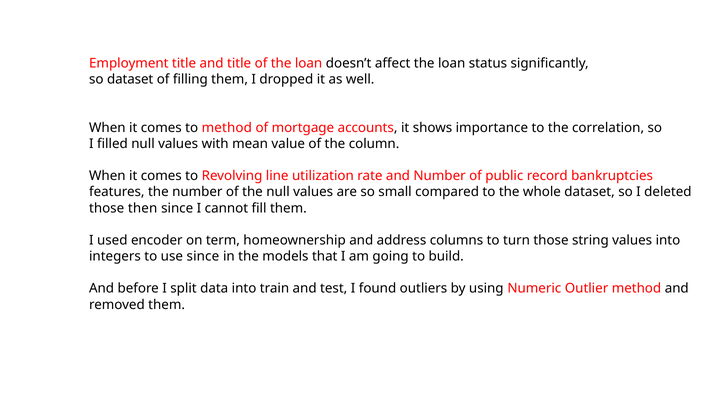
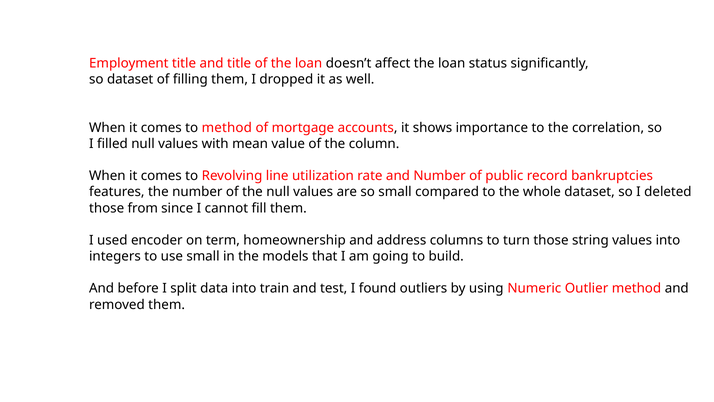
then: then -> from (143, 208)
use since: since -> small (203, 256)
